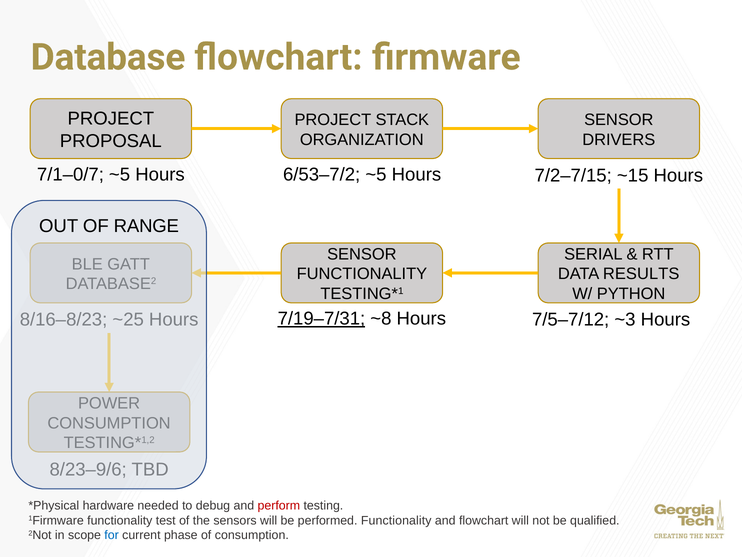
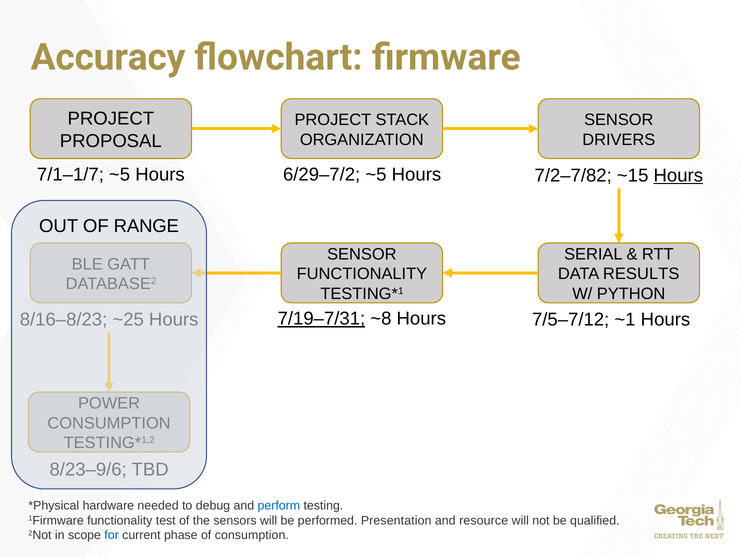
Database: Database -> Accuracy (108, 57)
7/1–0/7: 7/1–0/7 -> 7/1–1/7 (70, 175)
6/53–7/2: 6/53–7/2 -> 6/29–7/2 (322, 175)
7/2–7/15: 7/2–7/15 -> 7/2–7/82 (573, 175)
Hours underline: none -> present (678, 175)
~3: ~3 -> ~1 (625, 319)
perform colour: red -> blue (279, 505)
performed Functionality: Functionality -> Presentation (396, 520)
and flowchart: flowchart -> resource (484, 520)
